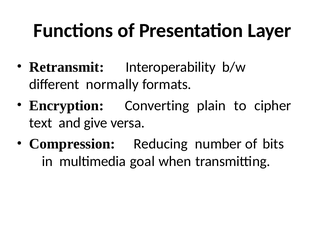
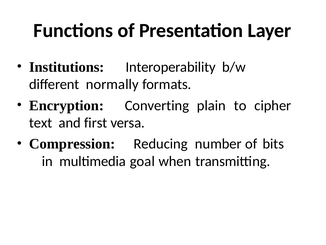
Retransmit: Retransmit -> Institutions (67, 67)
give: give -> first (96, 123)
